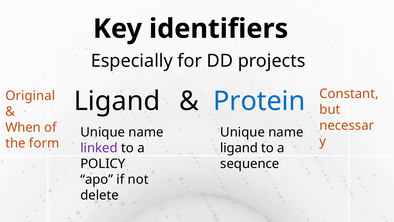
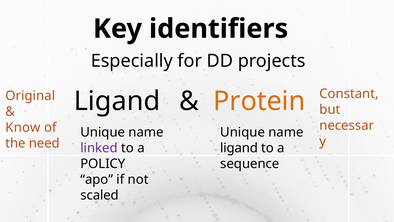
Protein colour: blue -> orange (259, 101)
When: When -> Know (23, 127)
form: form -> need (44, 143)
delete: delete -> scaled (100, 195)
